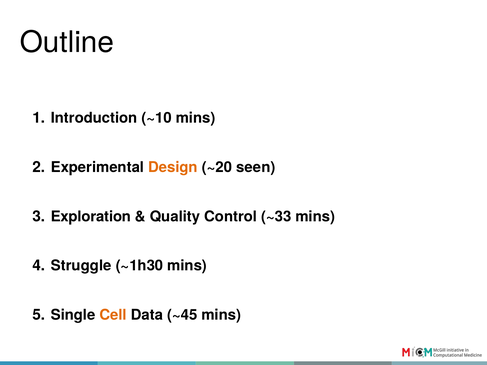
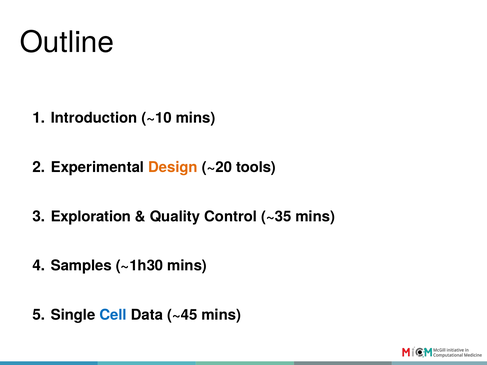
seen: seen -> tools (256, 167)
~33: ~33 -> ~35 (276, 217)
Struggle: Struggle -> Samples (81, 266)
Cell colour: orange -> blue (113, 315)
